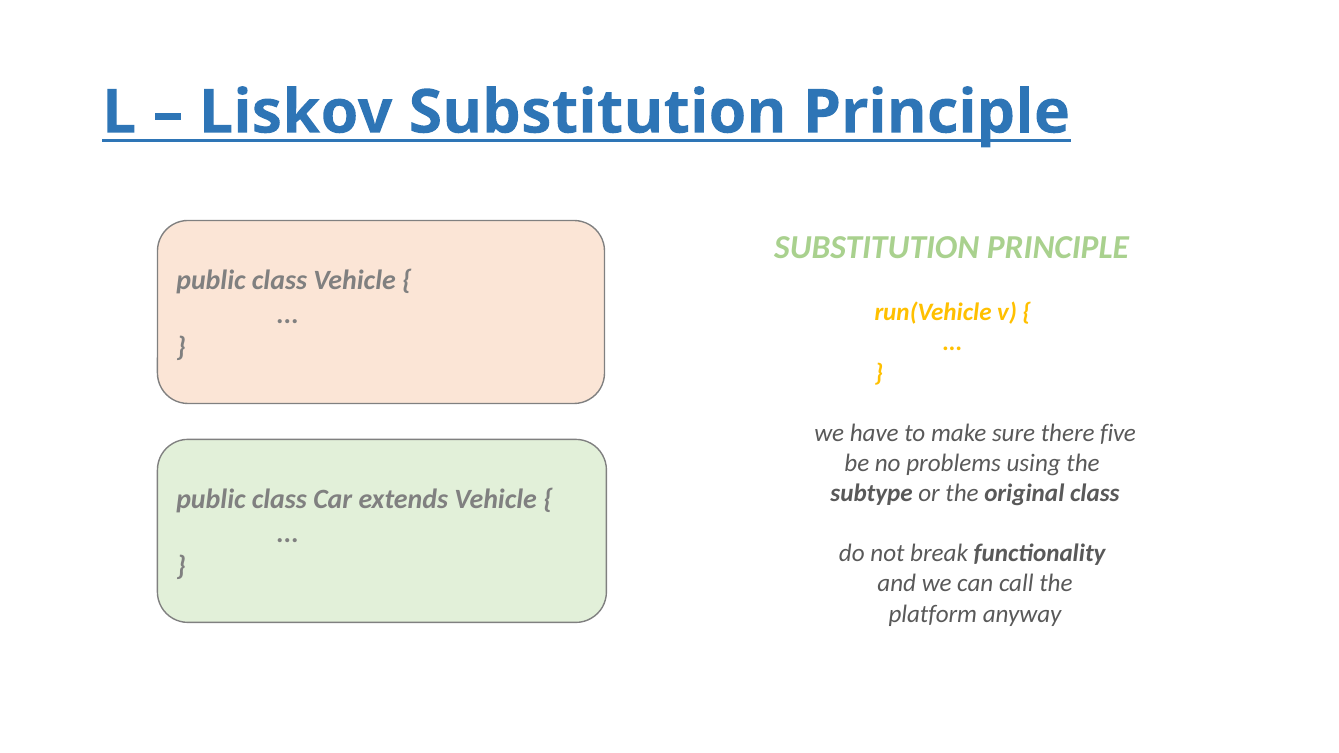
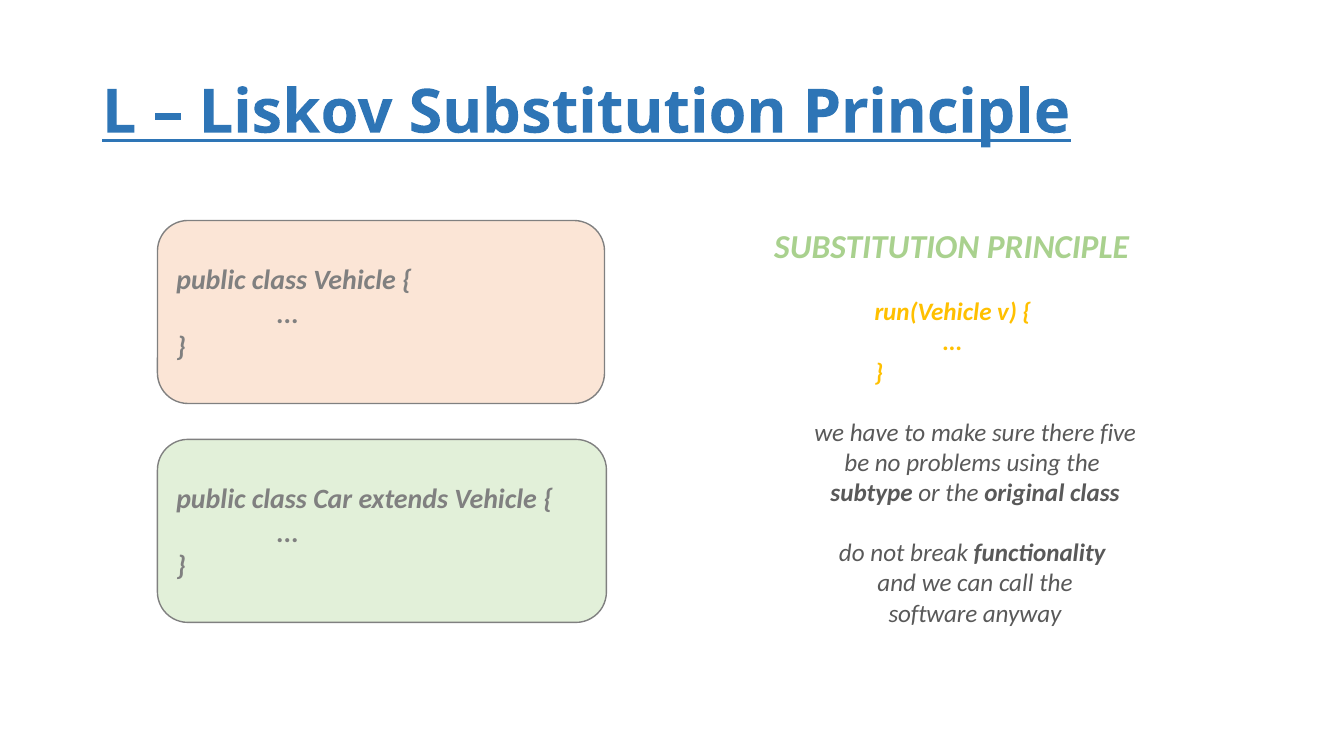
platform: platform -> software (933, 614)
